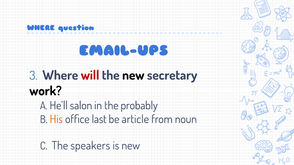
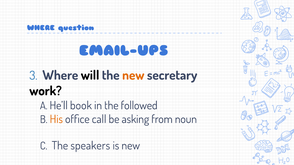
will colour: red -> black (90, 76)
new colour: black -> orange (133, 76)
salon: salon -> book (81, 106)
probably: probably -> followed (139, 106)
last: last -> call (99, 120)
article: article -> asking (135, 120)
